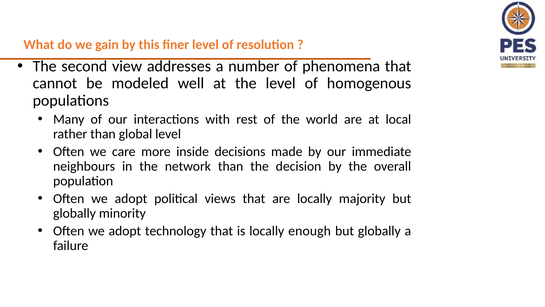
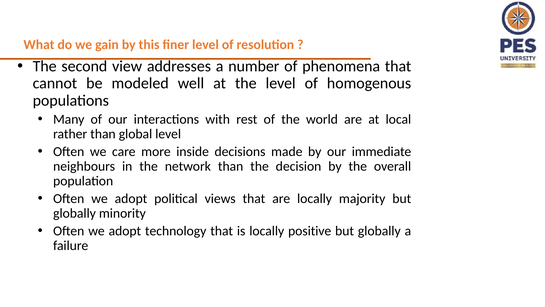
enough: enough -> positive (310, 231)
